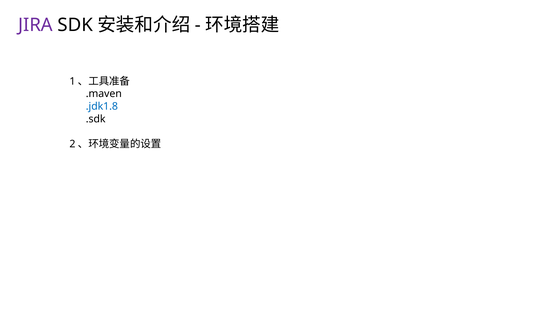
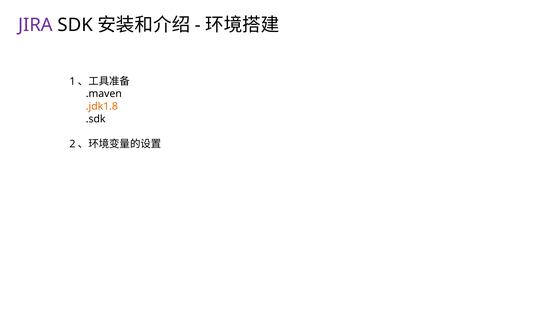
.jdk1.8 colour: blue -> orange (102, 106)
